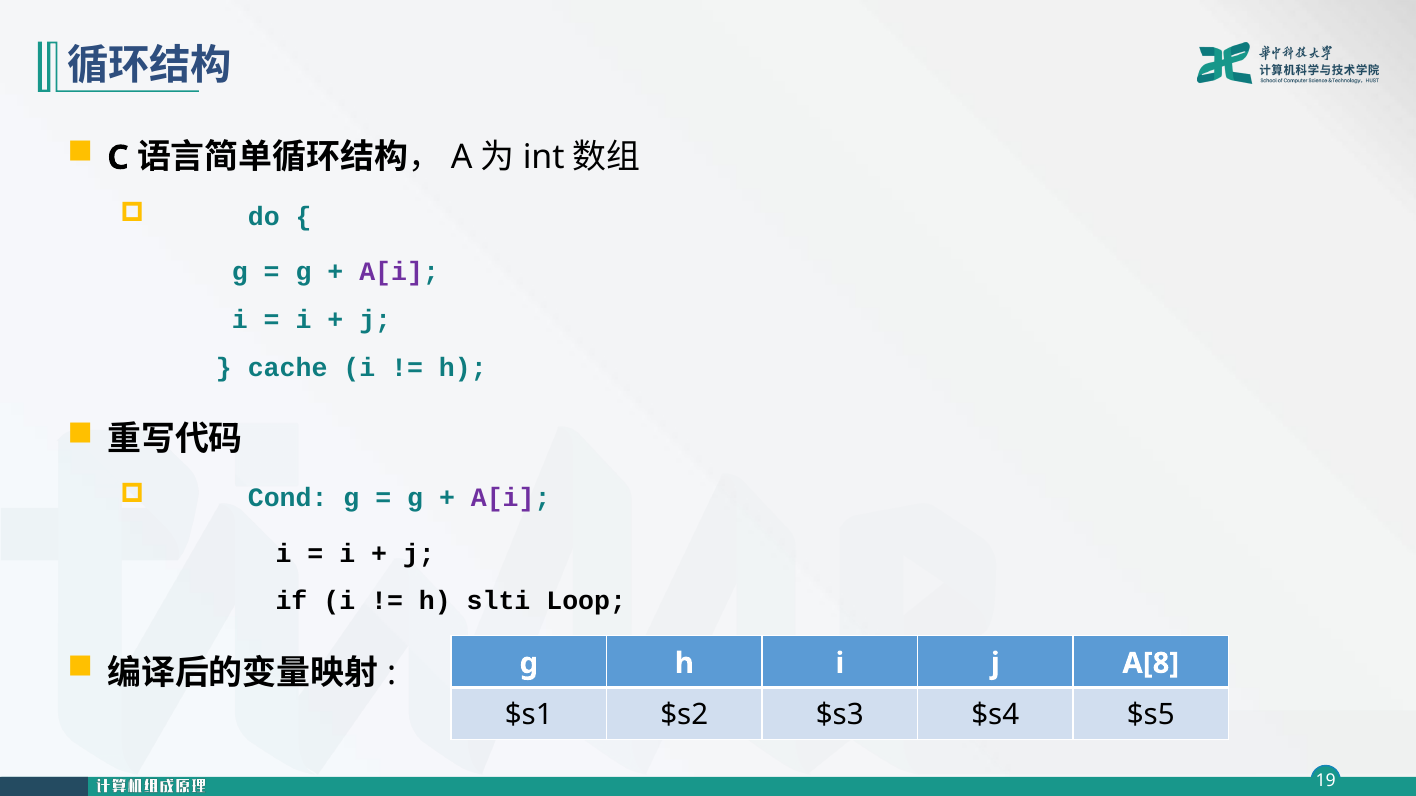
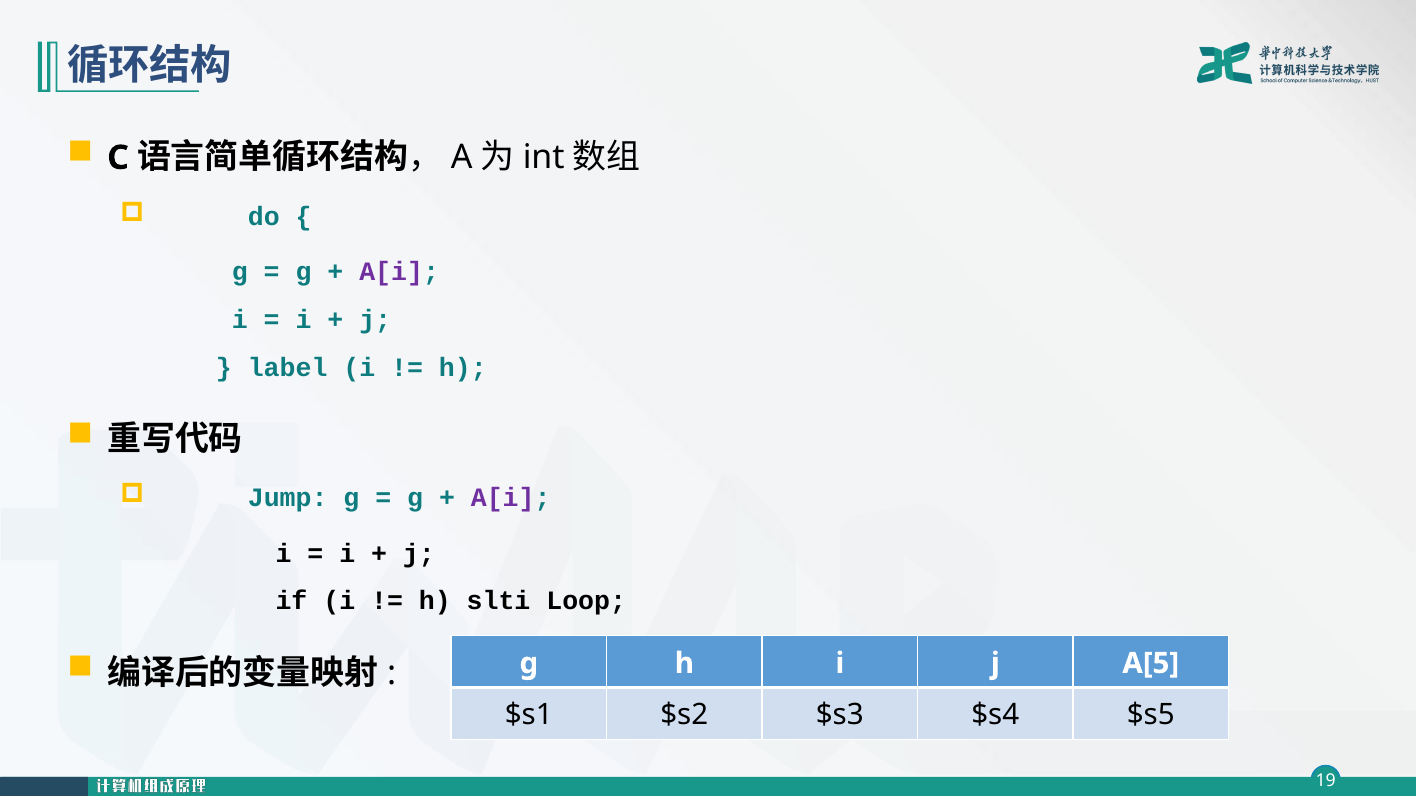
cache: cache -> label (288, 368)
Cond: Cond -> Jump (288, 499)
A[8: A[8 -> A[5 (1151, 664)
